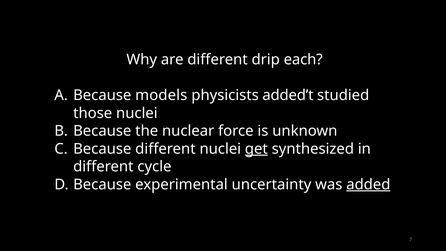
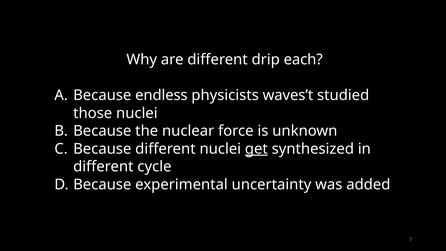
models: models -> endless (161, 95)
added’t: added’t -> waves’t (288, 95)
added underline: present -> none (368, 184)
